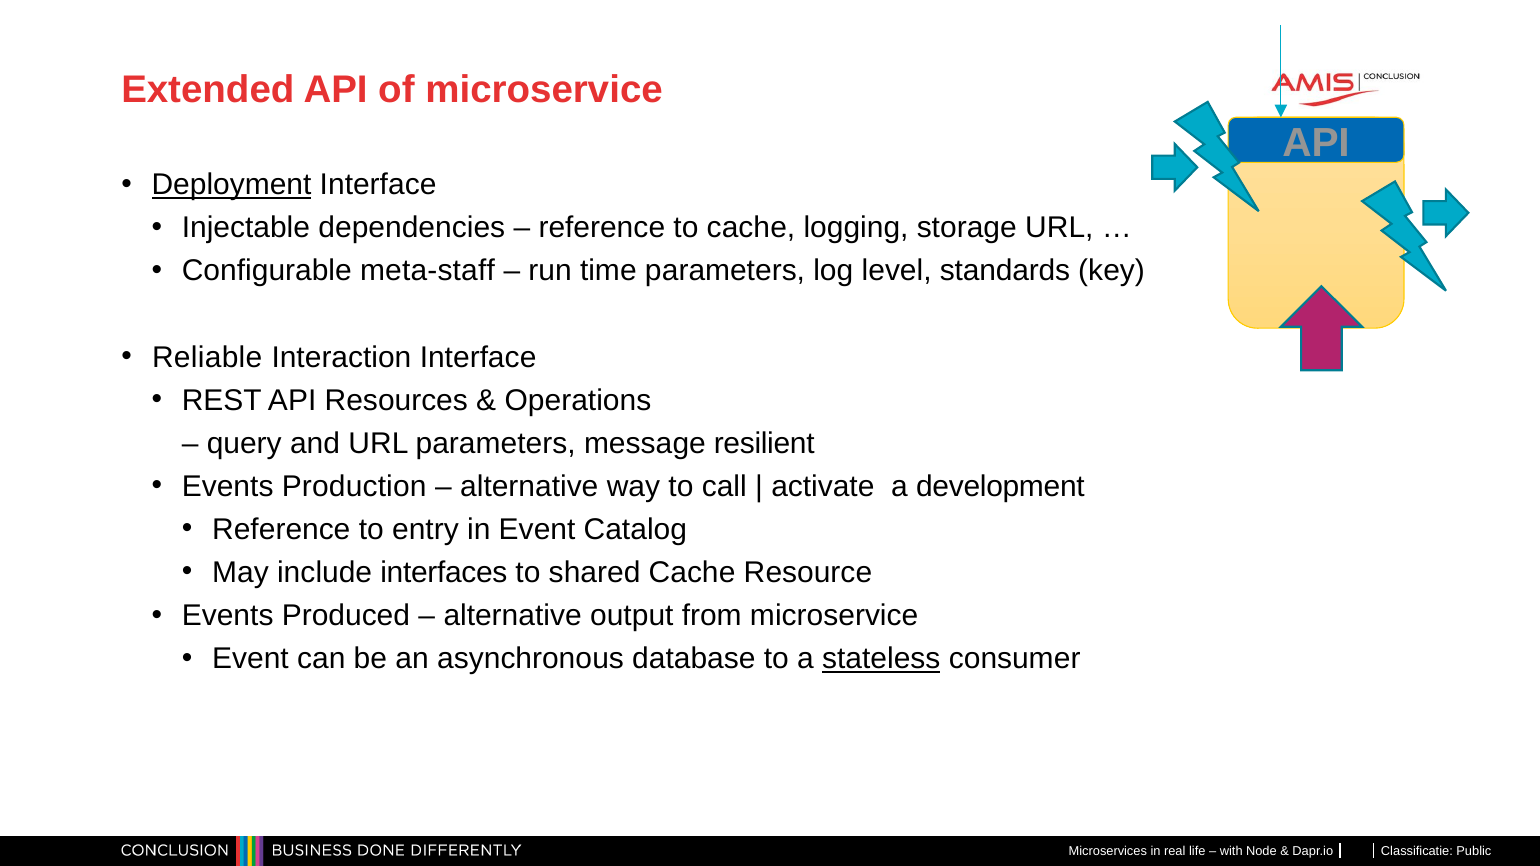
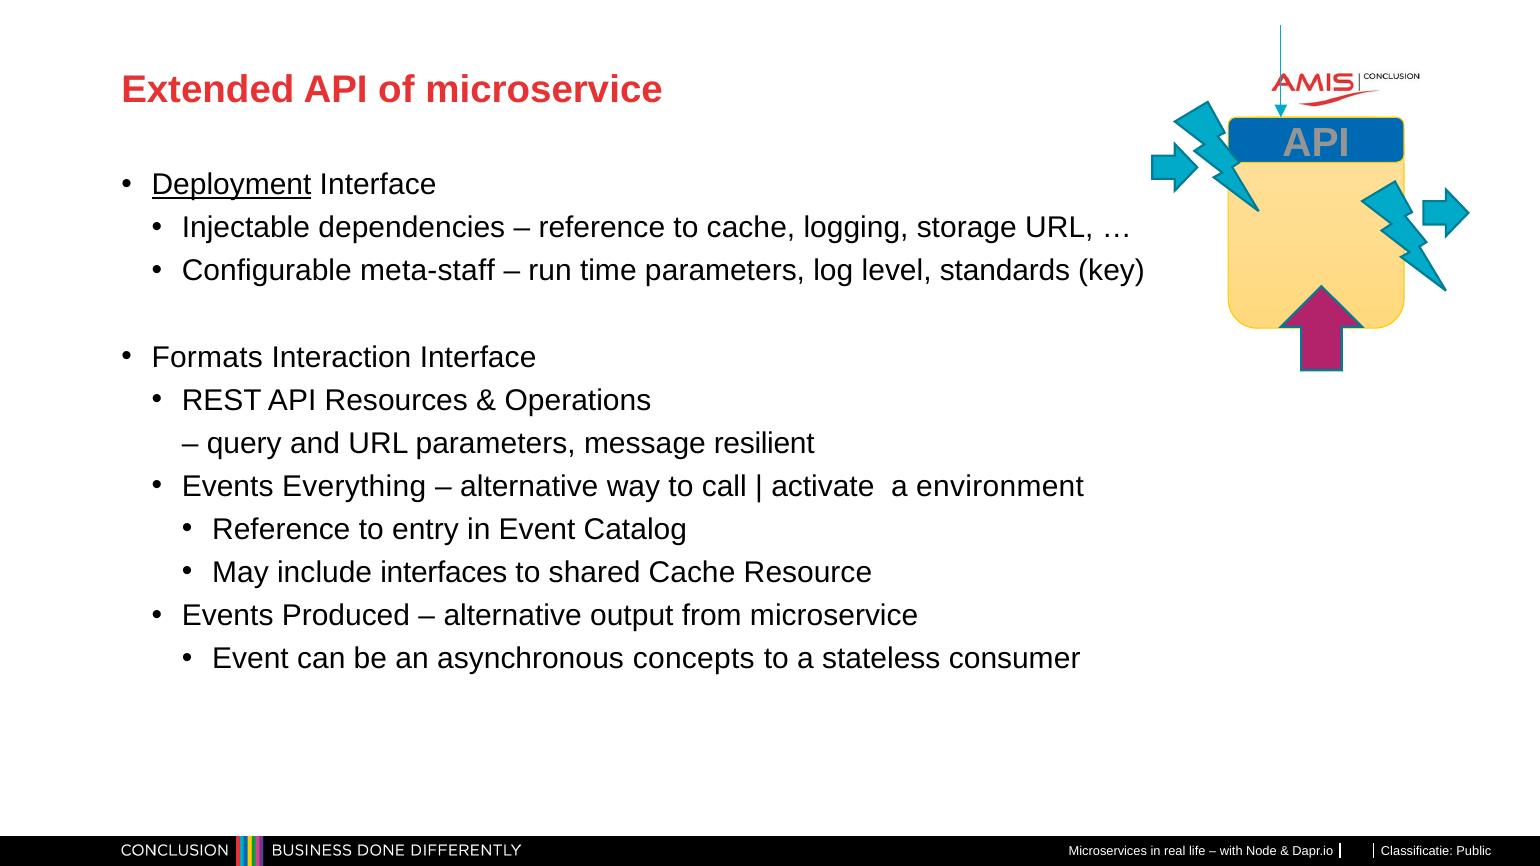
Reliable: Reliable -> Formats (207, 357)
Production: Production -> Everything (354, 487)
development: development -> environment (1000, 487)
database: database -> concepts (694, 659)
stateless underline: present -> none (881, 659)
